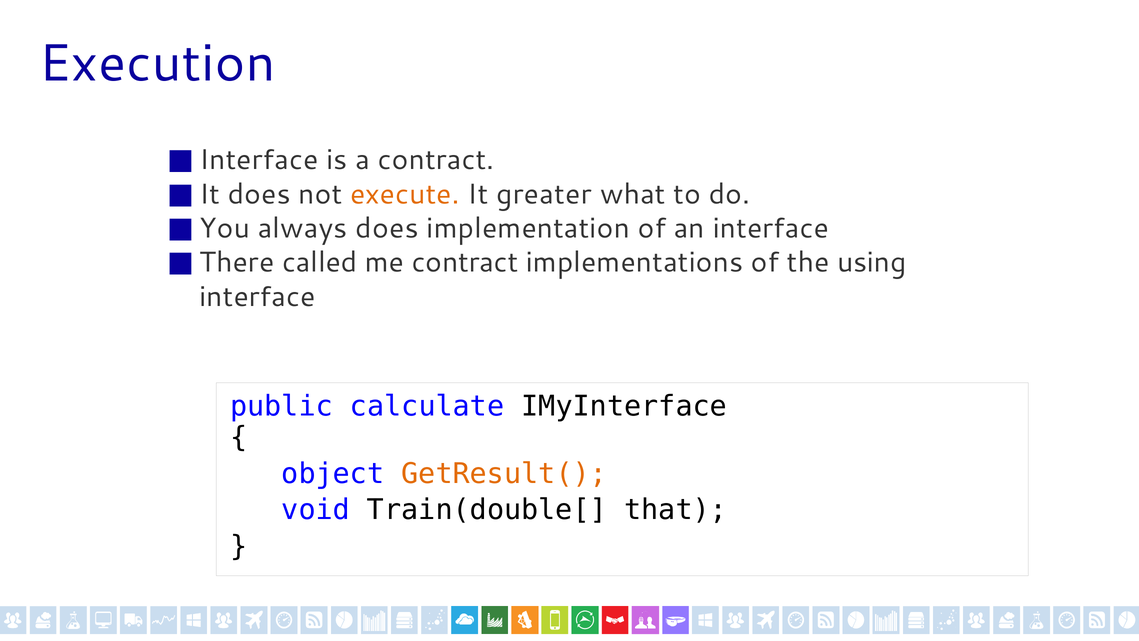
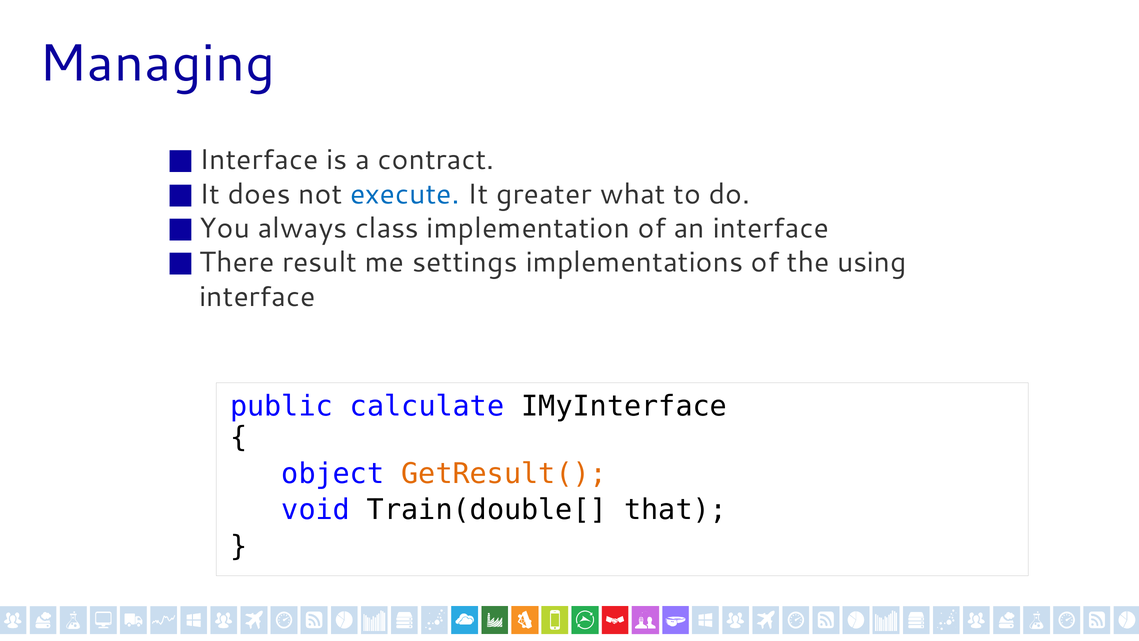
Execution: Execution -> Managing (157, 63)
execute colour: orange -> blue (405, 194)
always does: does -> class (387, 228)
called: called -> result (320, 262)
me contract: contract -> settings (465, 262)
